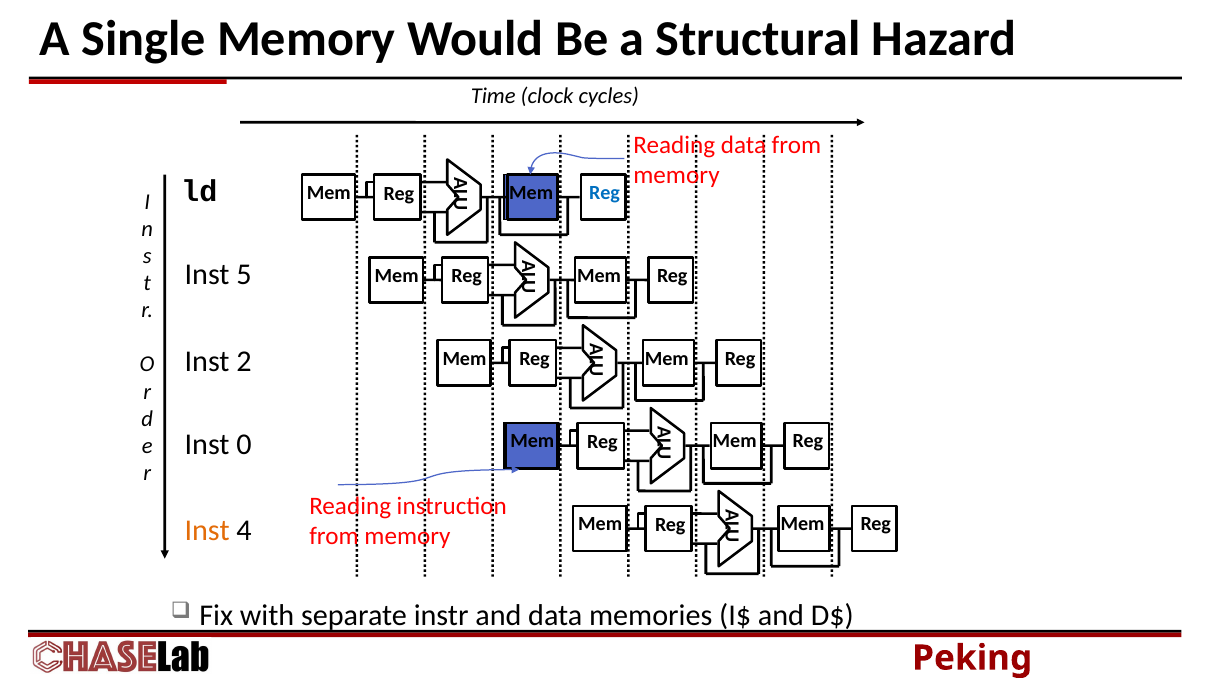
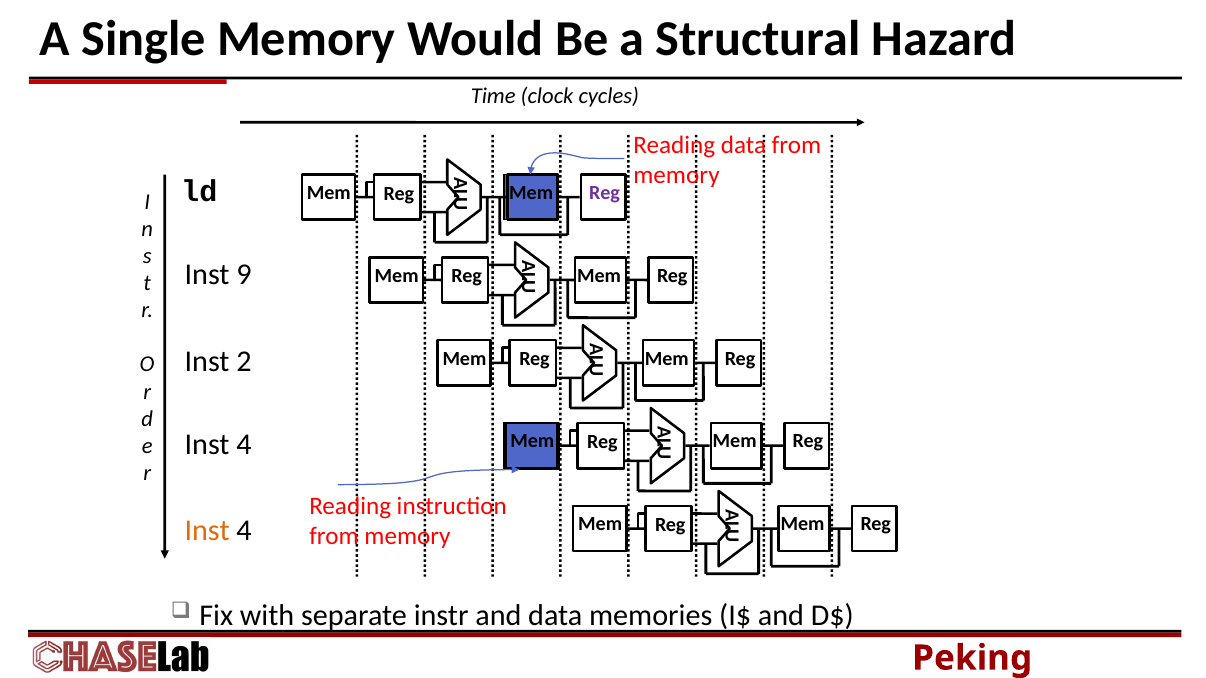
Reg colour: blue -> purple (604, 193)
5: 5 -> 9 (244, 275)
0: 0 -> 4 (244, 445)
